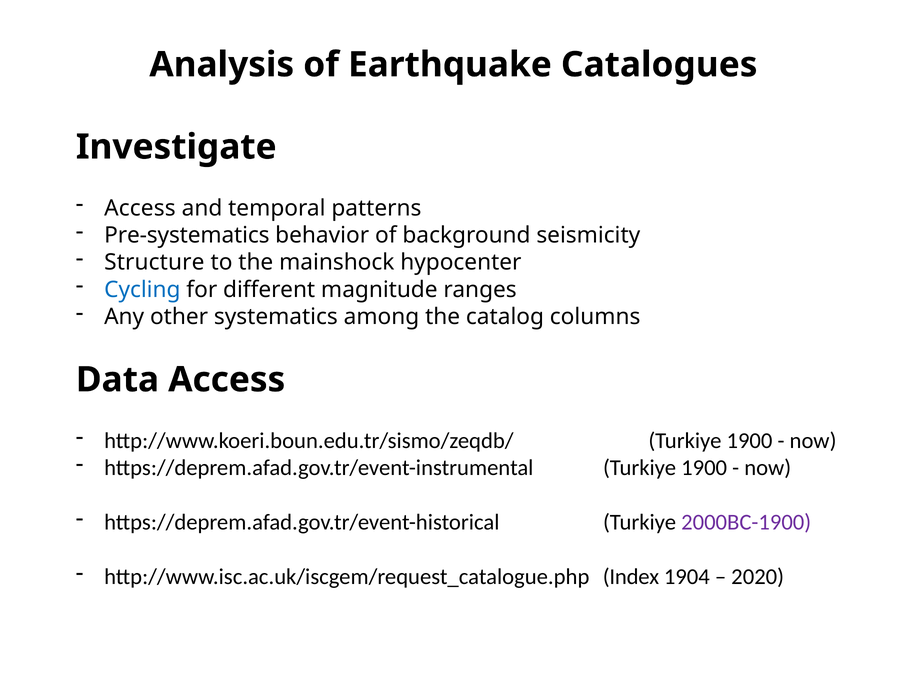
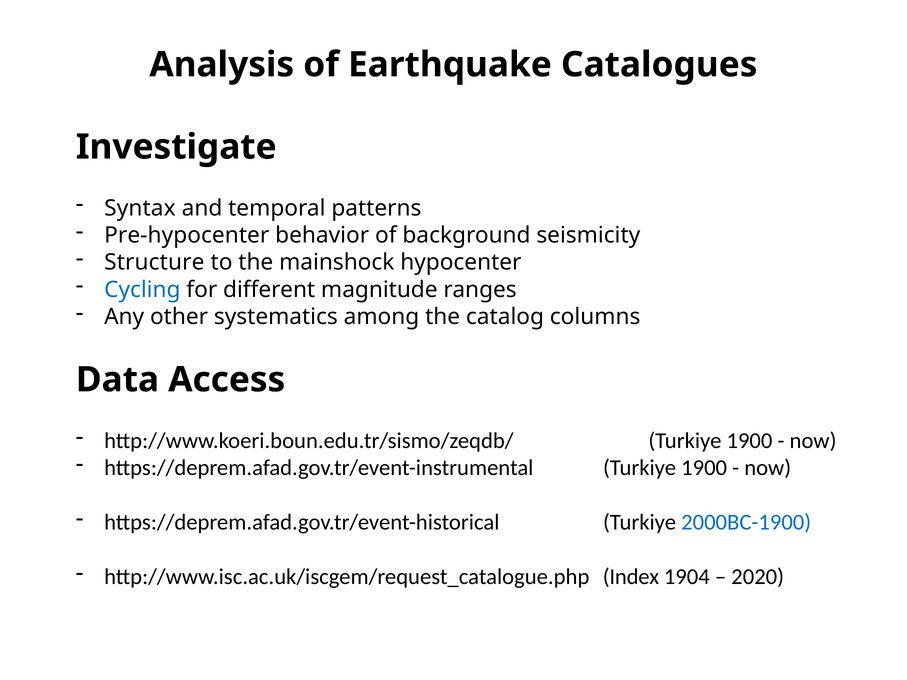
Access: Access -> Syntax (140, 208)
Pre-systematics: Pre-systematics -> Pre-hypocenter (187, 235)
2000BC-1900 colour: purple -> blue (746, 523)
